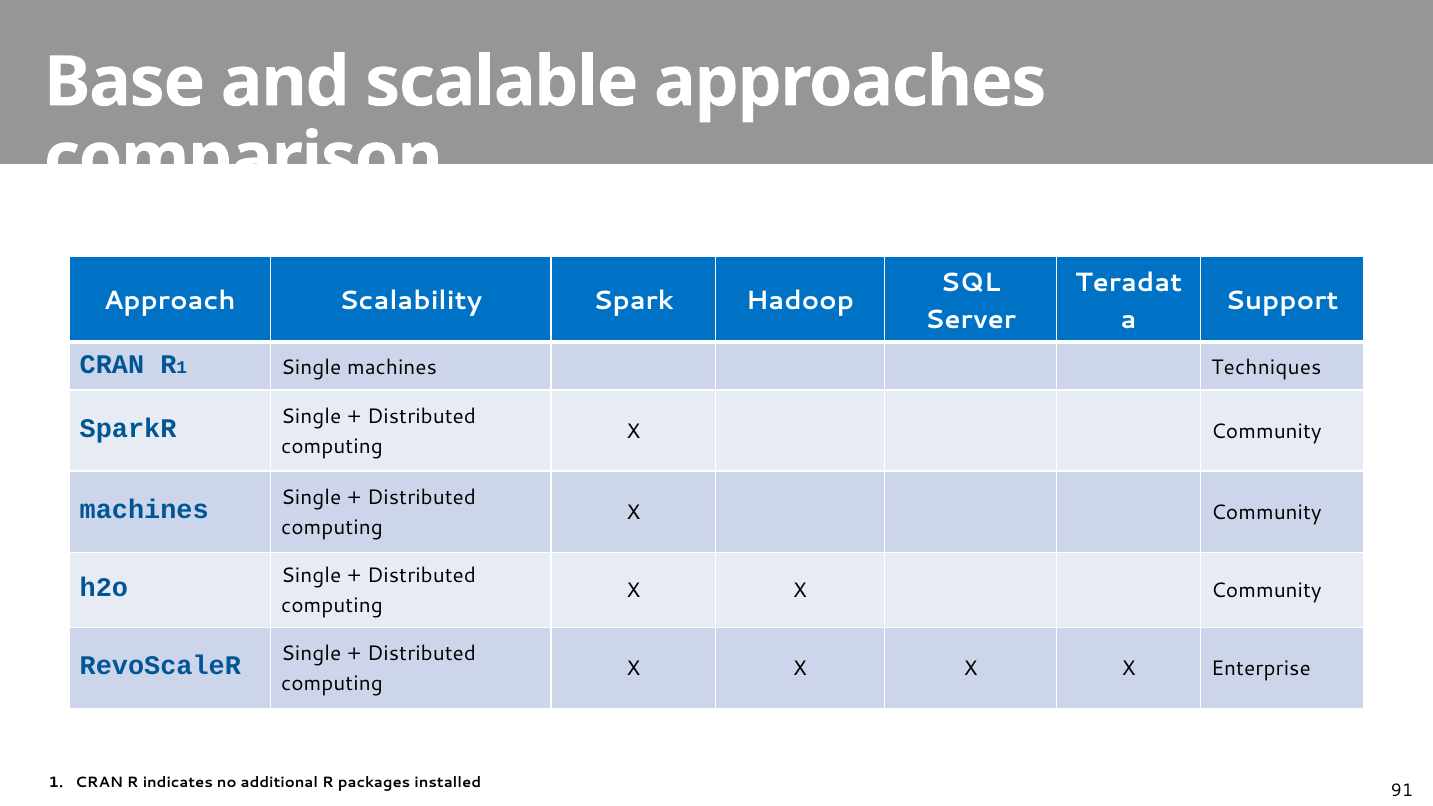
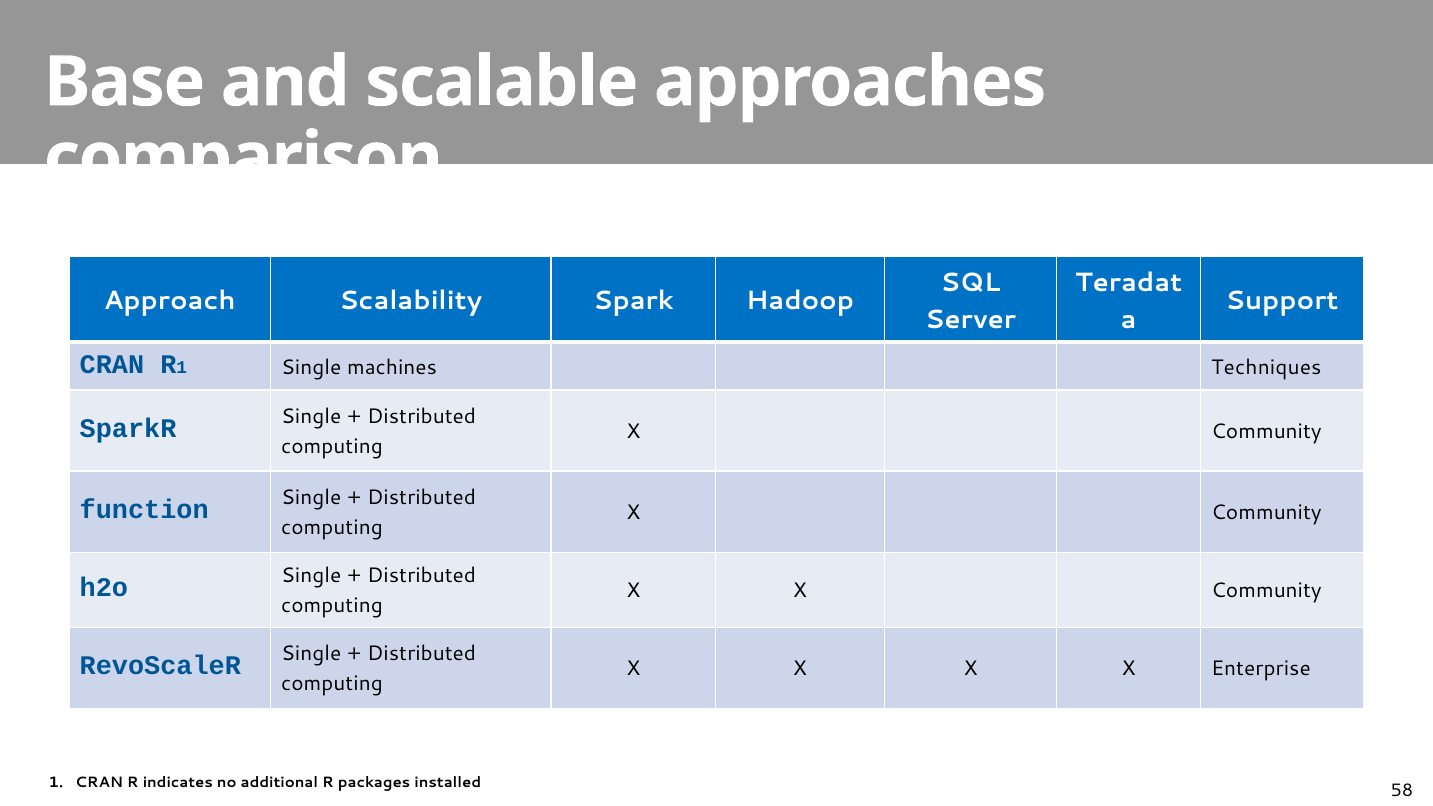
machines: machines -> function (144, 510)
91: 91 -> 58 (1402, 791)
